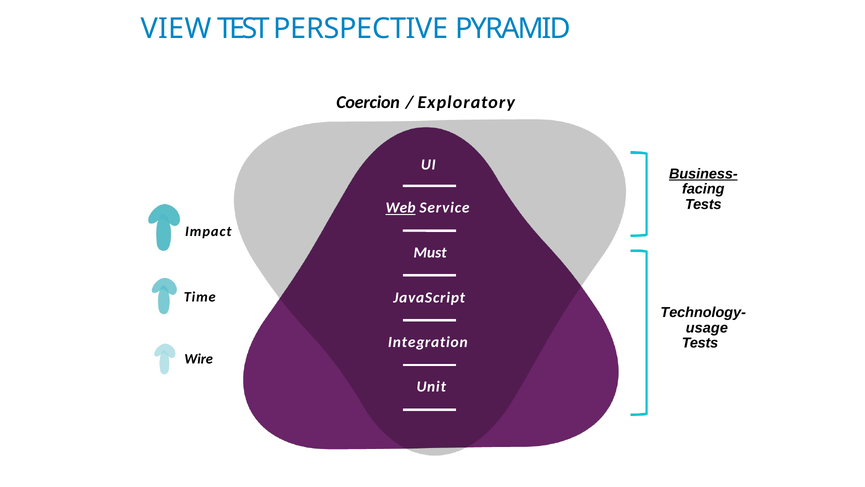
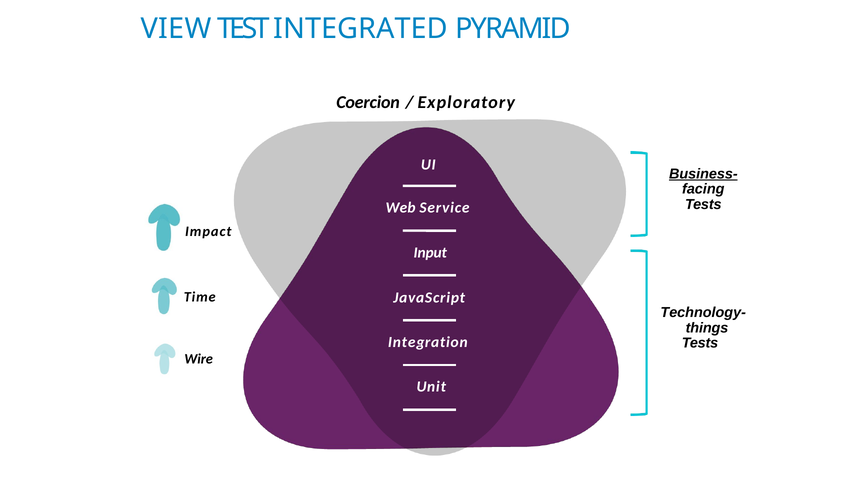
PERSPECTIVE: PERSPECTIVE -> INTEGRATED (361, 29)
Web underline: present -> none (401, 208)
Must: Must -> Input (430, 252)
usage: usage -> things (707, 328)
